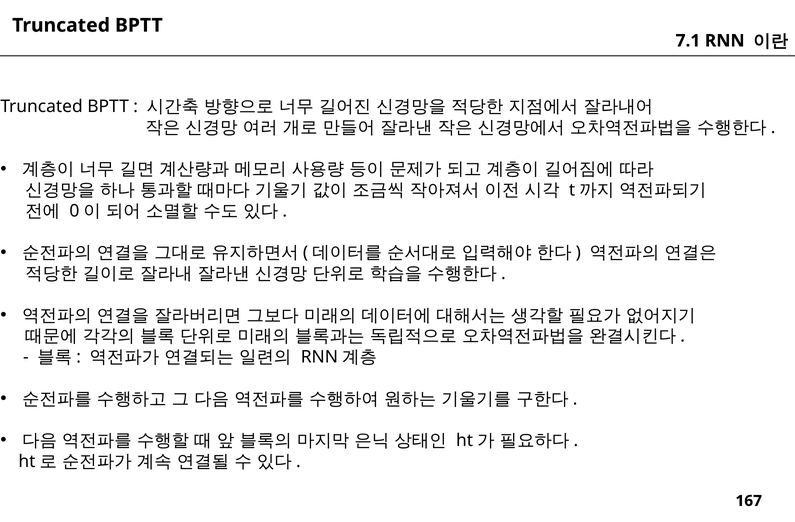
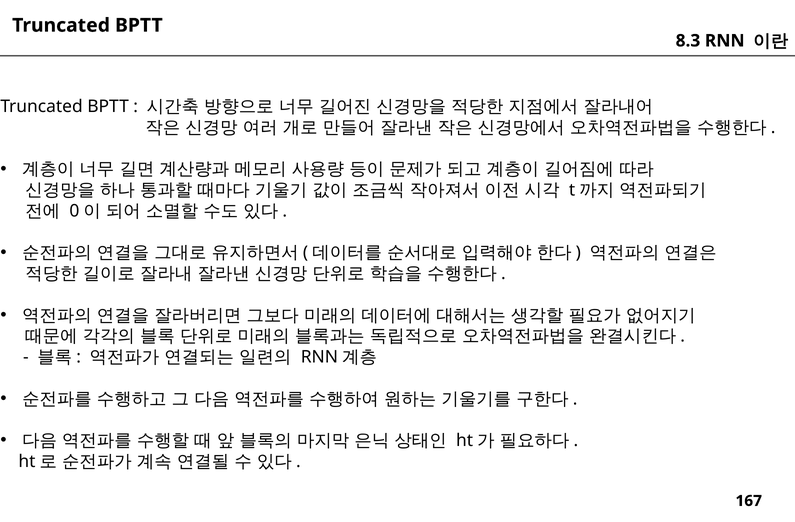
7.1: 7.1 -> 8.3 (688, 41)
